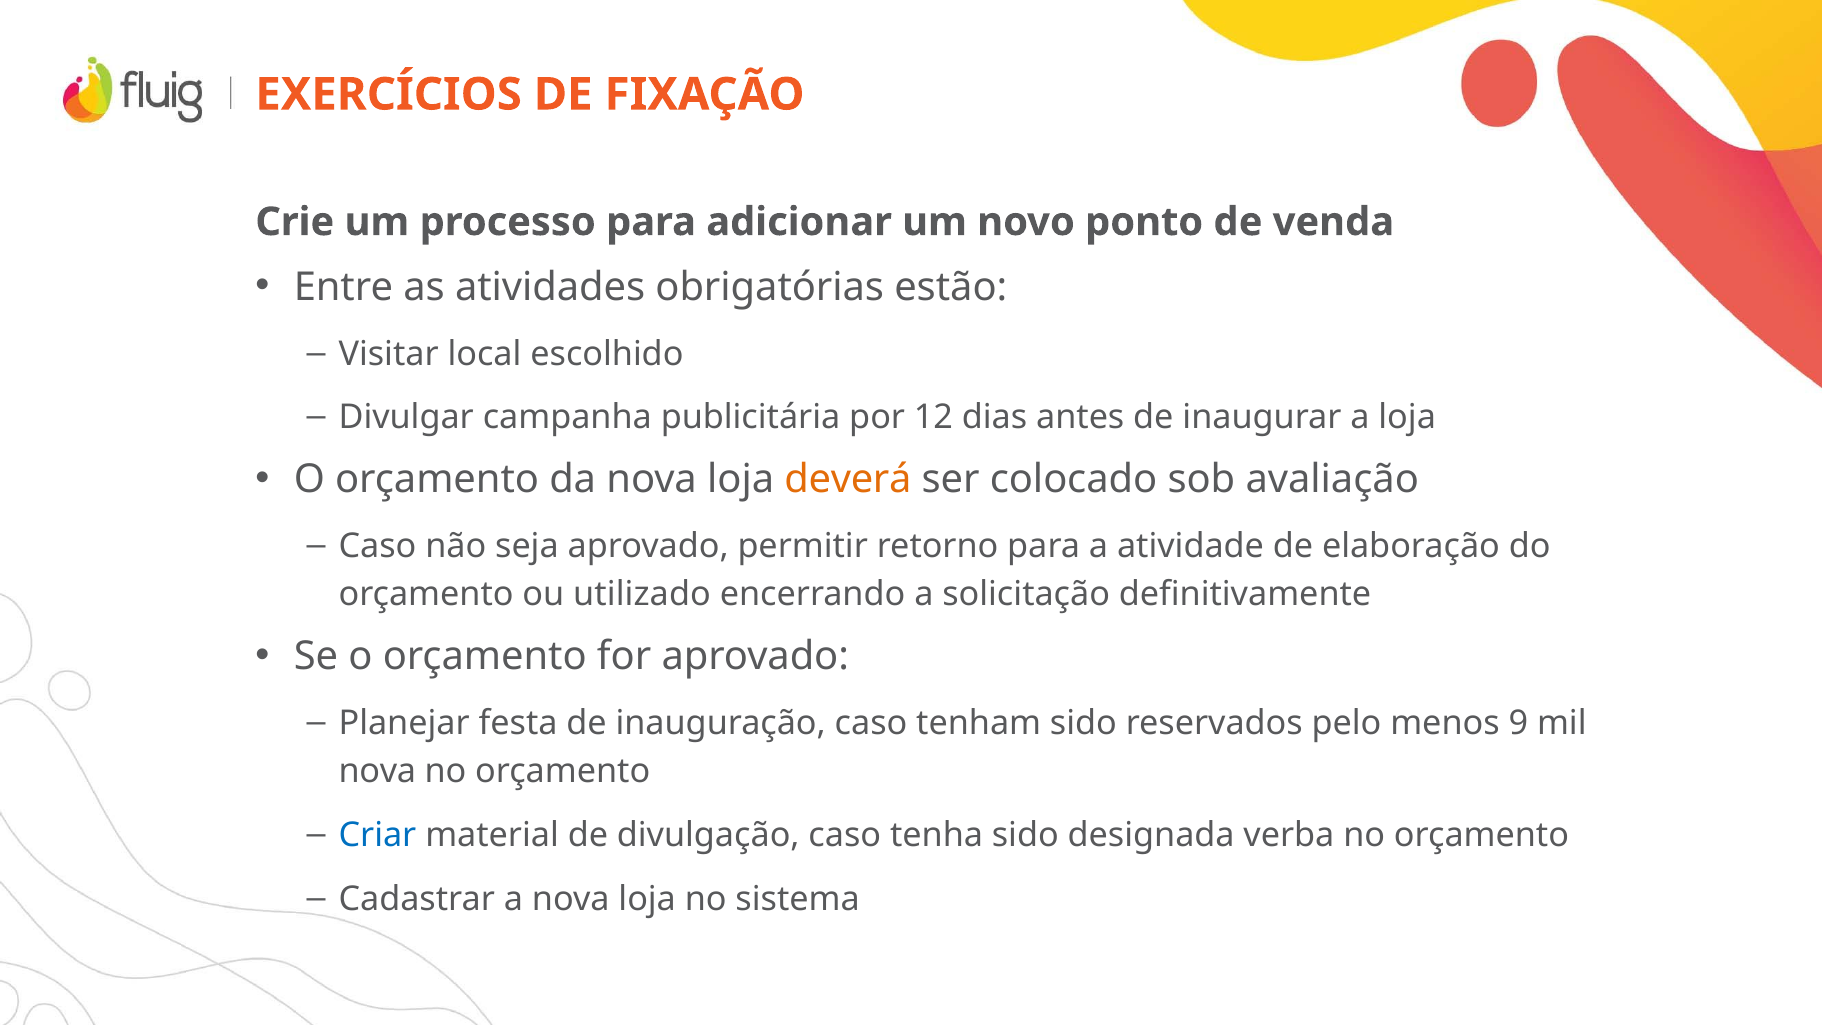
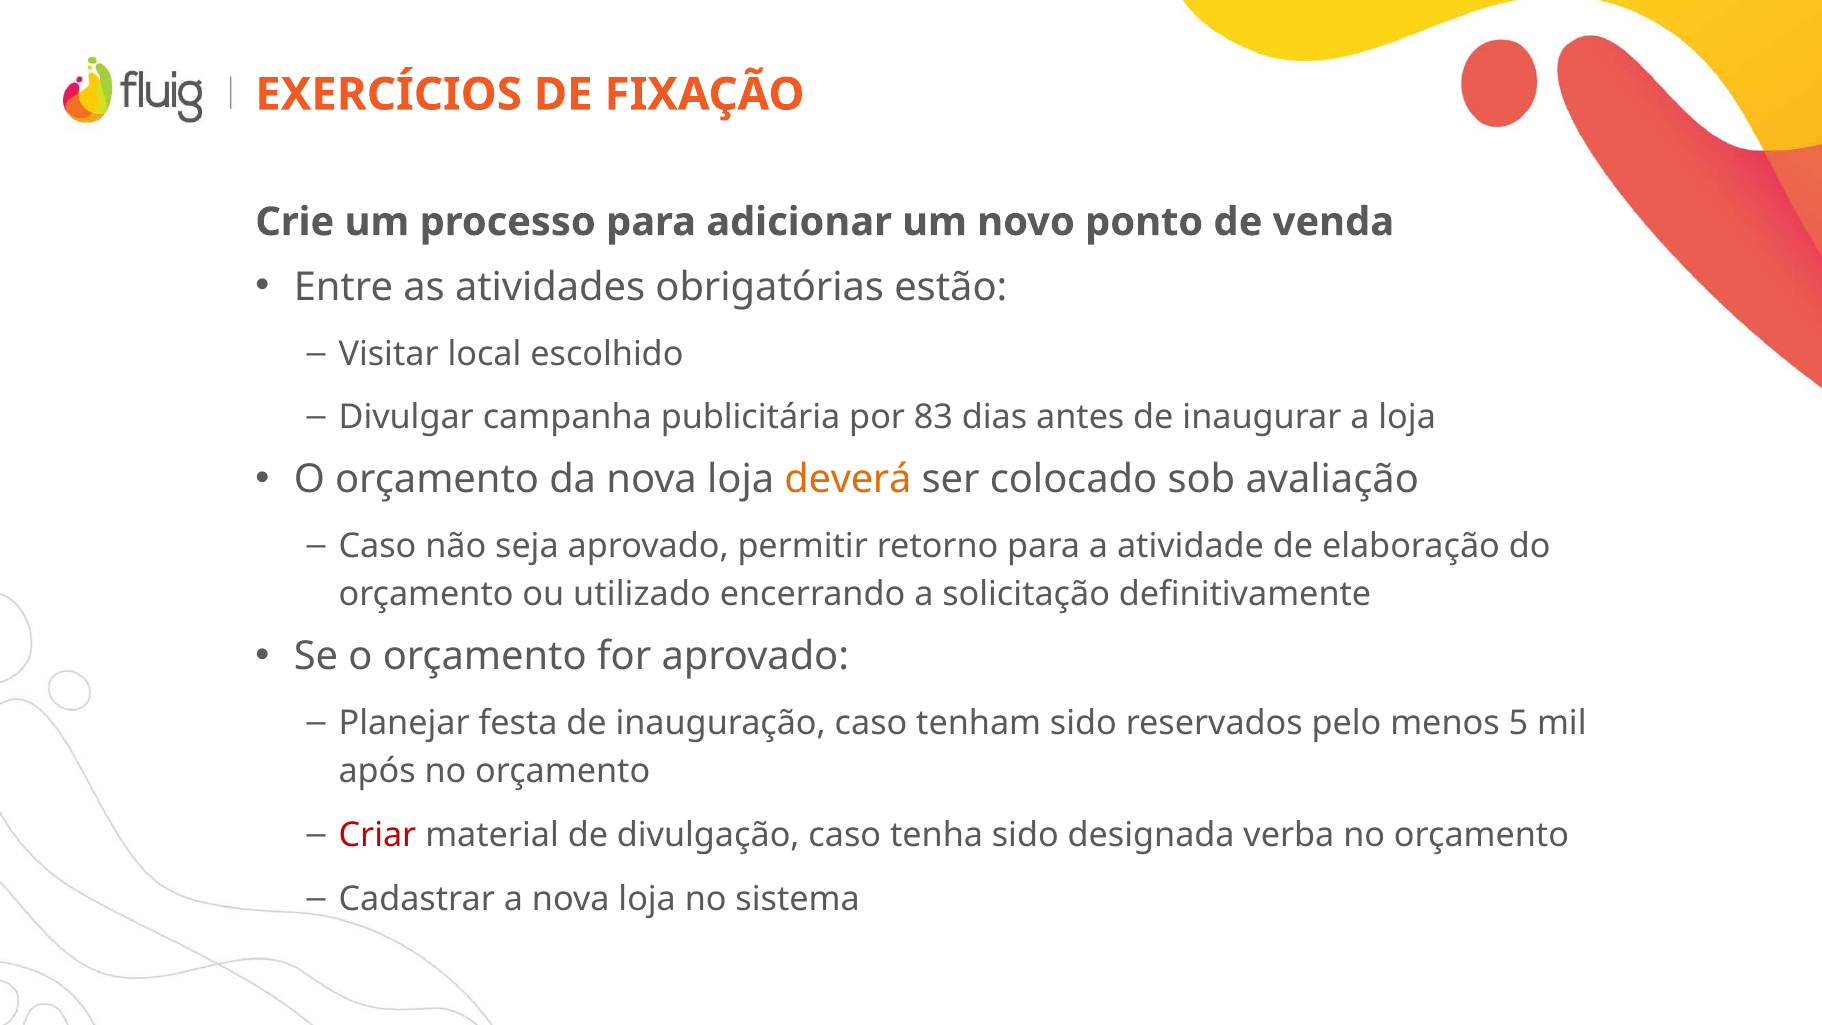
12: 12 -> 83 (933, 418)
9: 9 -> 5 (1518, 723)
nova: nova -> após (377, 772)
Criar colour: blue -> red (377, 836)
